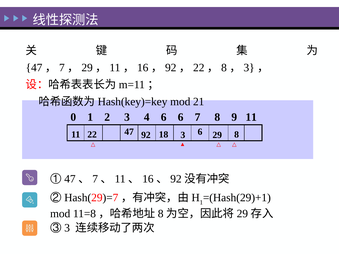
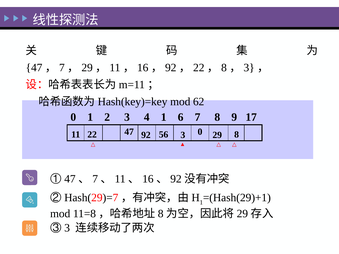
21: 21 -> 62 (199, 102)
4 6: 6 -> 1 (164, 117)
9 11: 11 -> 17 (251, 117)
47 6: 6 -> 0 (200, 132)
18: 18 -> 56 (164, 135)
